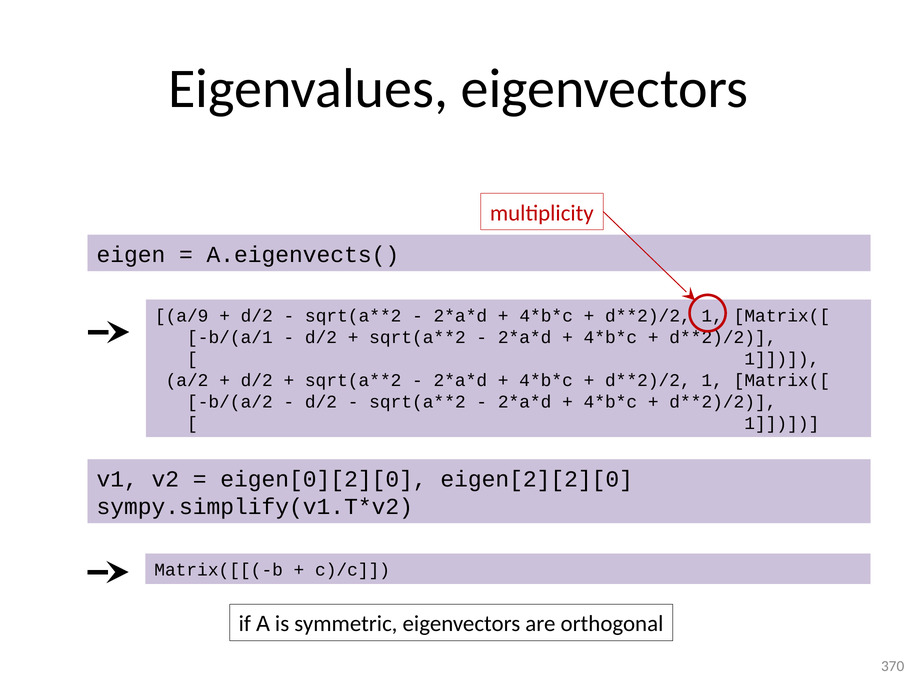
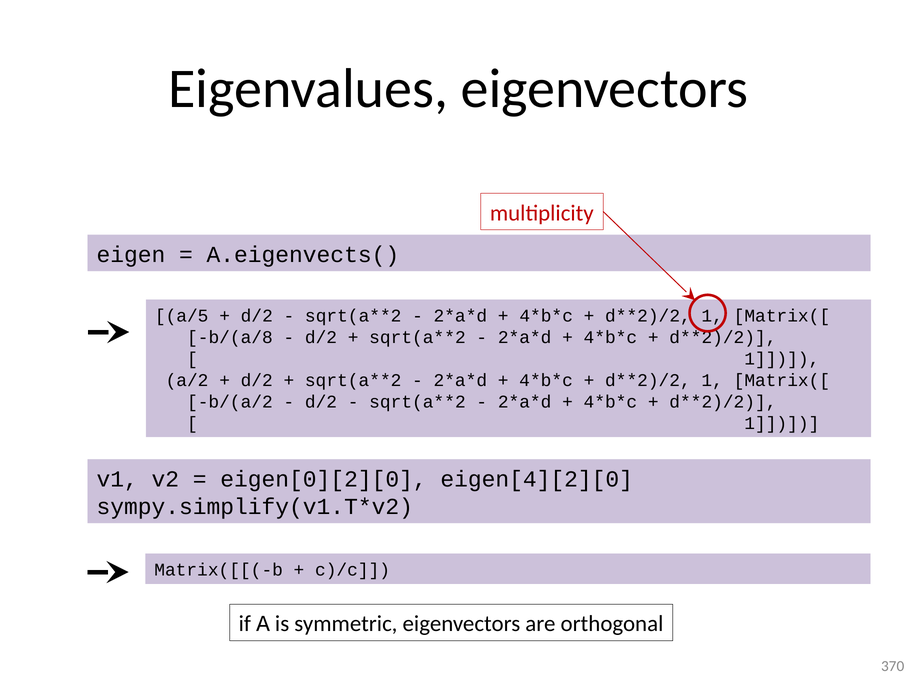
a/9: a/9 -> a/5 (182, 316)
b/(a/1: b/(a/1 -> b/(a/8 (230, 337)
eigen[2][2][0: eigen[2][2][0 -> eigen[4][2][0 (537, 479)
